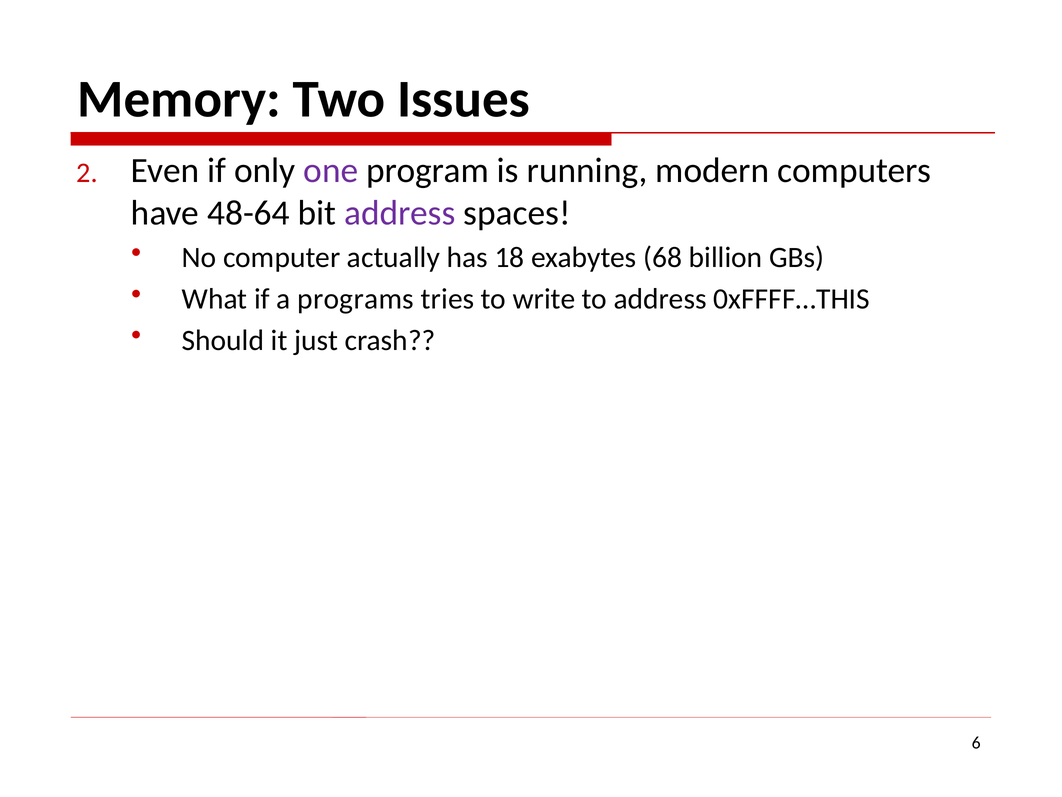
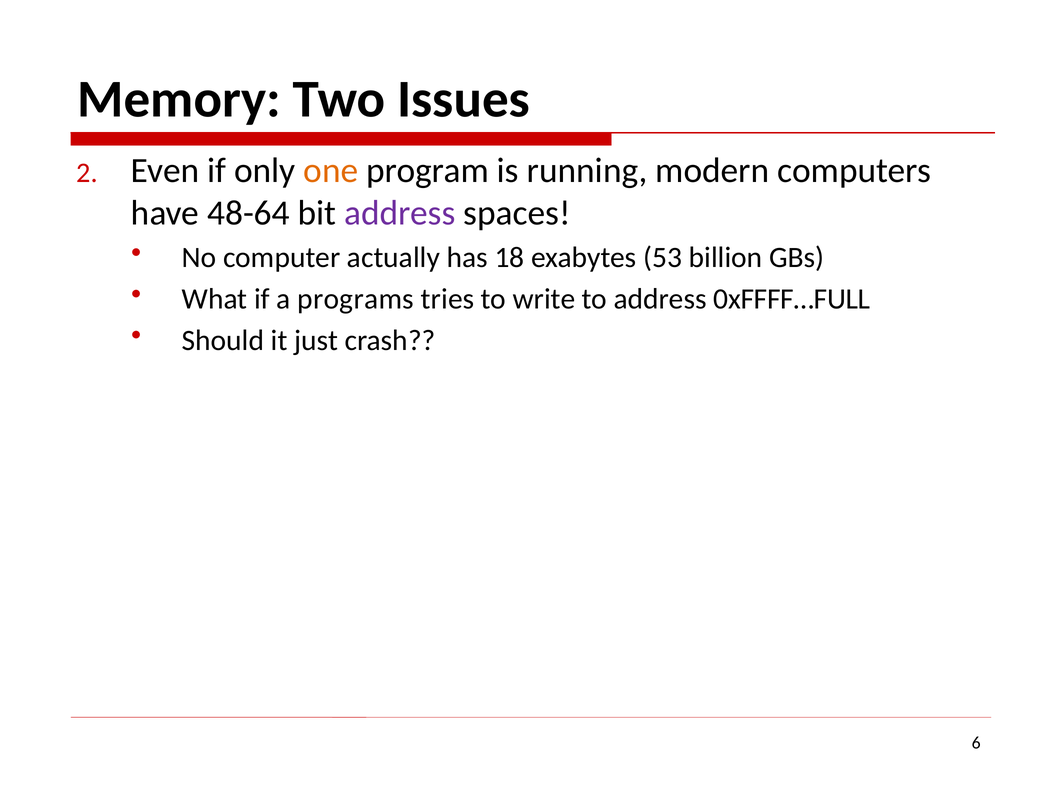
one colour: purple -> orange (331, 171)
68: 68 -> 53 (663, 258)
0xFFFF…THIS: 0xFFFF…THIS -> 0xFFFF…FULL (792, 299)
